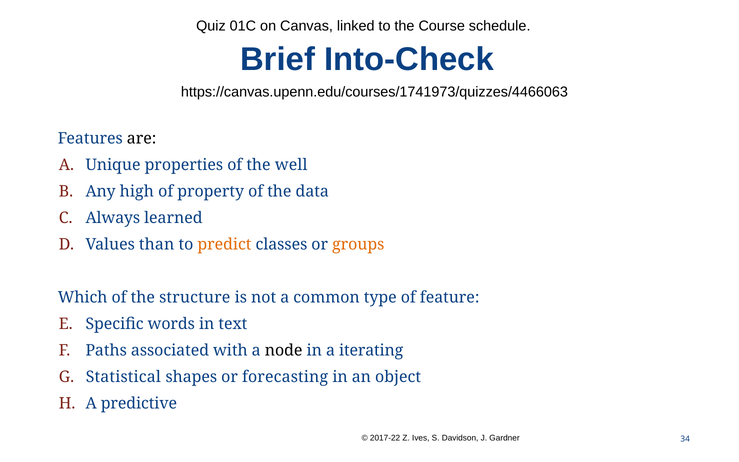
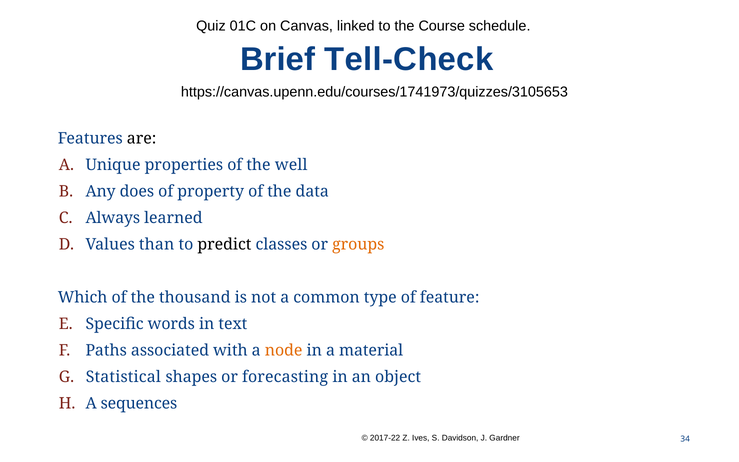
Into-Check: Into-Check -> Tell-Check (409, 59)
https://canvas.upenn.edu/courses/1741973/quizzes/4466063: https://canvas.upenn.edu/courses/1741973/quizzes/4466063 -> https://canvas.upenn.edu/courses/1741973/quizzes/3105653 (374, 92)
high: high -> does (137, 191)
predict colour: orange -> black (224, 244)
structure: structure -> thousand (195, 297)
node colour: black -> orange (284, 351)
iterating: iterating -> material (371, 351)
predictive: predictive -> sequences (139, 404)
